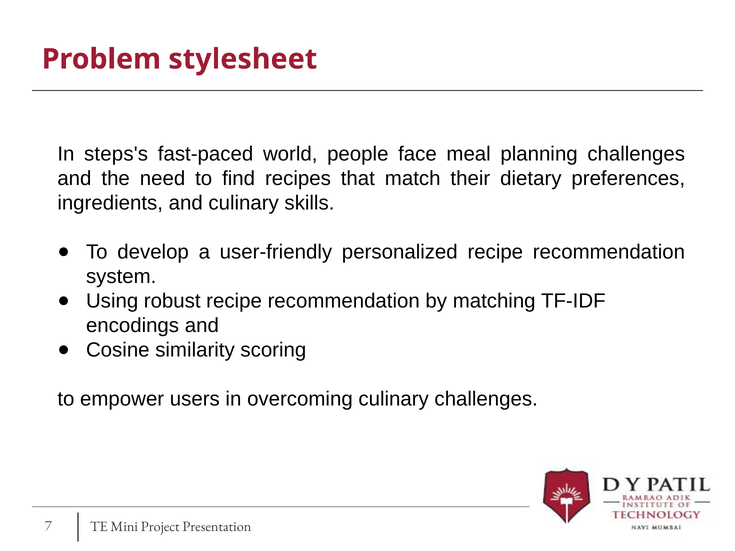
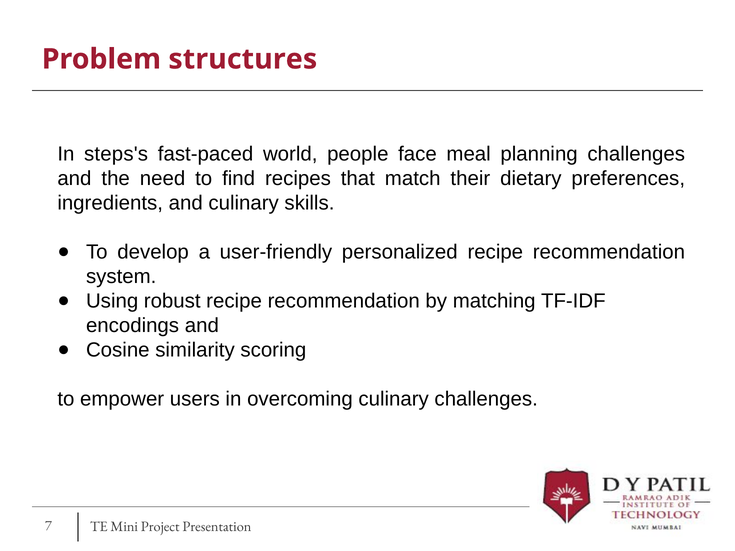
stylesheet: stylesheet -> structures (243, 59)
